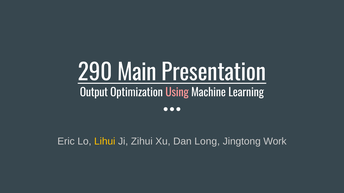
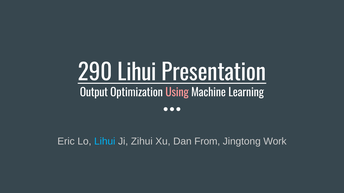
290 Main: Main -> Lihui (137, 73)
Lihui colour: yellow -> light blue (105, 142)
Long: Long -> From (207, 142)
